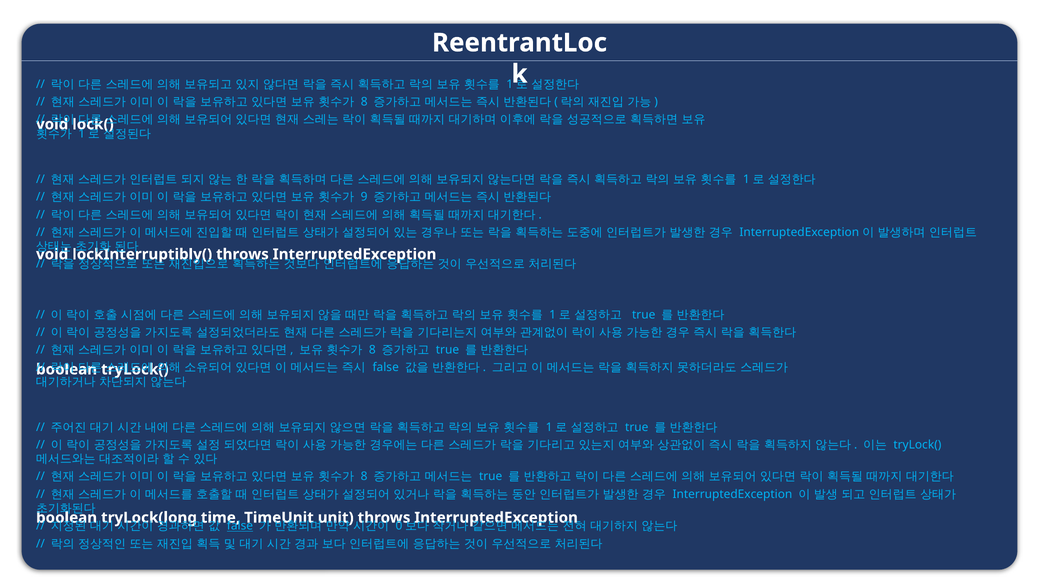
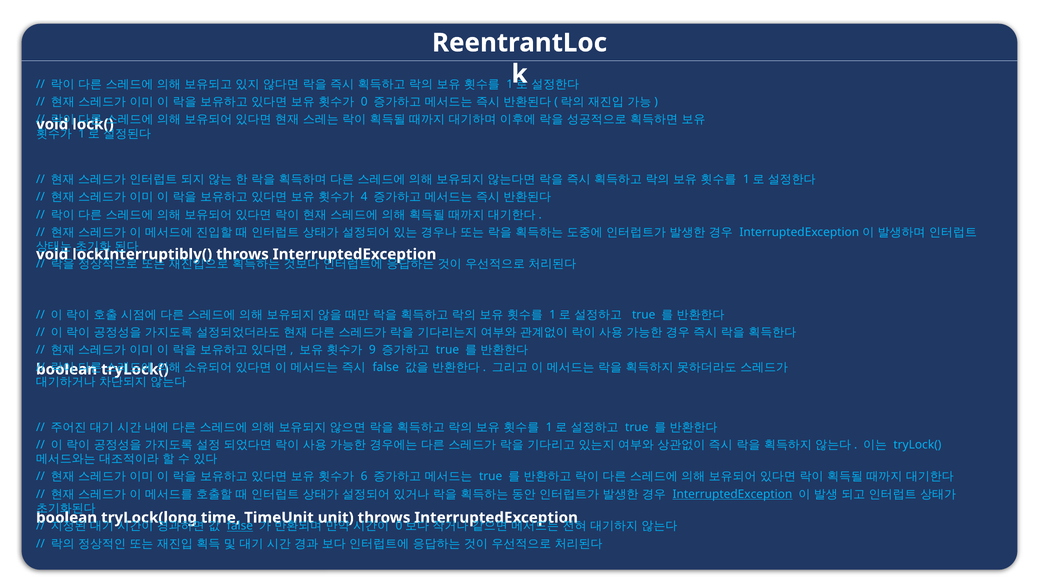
8: 8 -> 0 (364, 102)
9: 9 -> 4 (364, 197)
8: 8 -> 9 (372, 349)
8: 8 -> 6 (364, 476)
InterruptedException underline: none -> present (732, 494)
